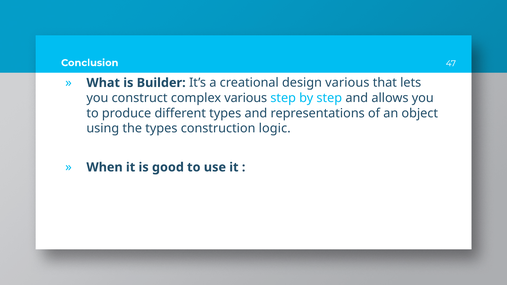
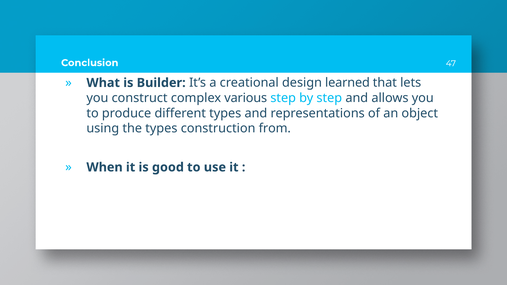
design various: various -> learned (347, 83)
logic: logic -> from (275, 128)
